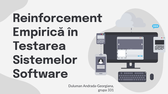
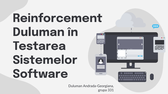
Empirică: Empirică -> Duluman (39, 32)
